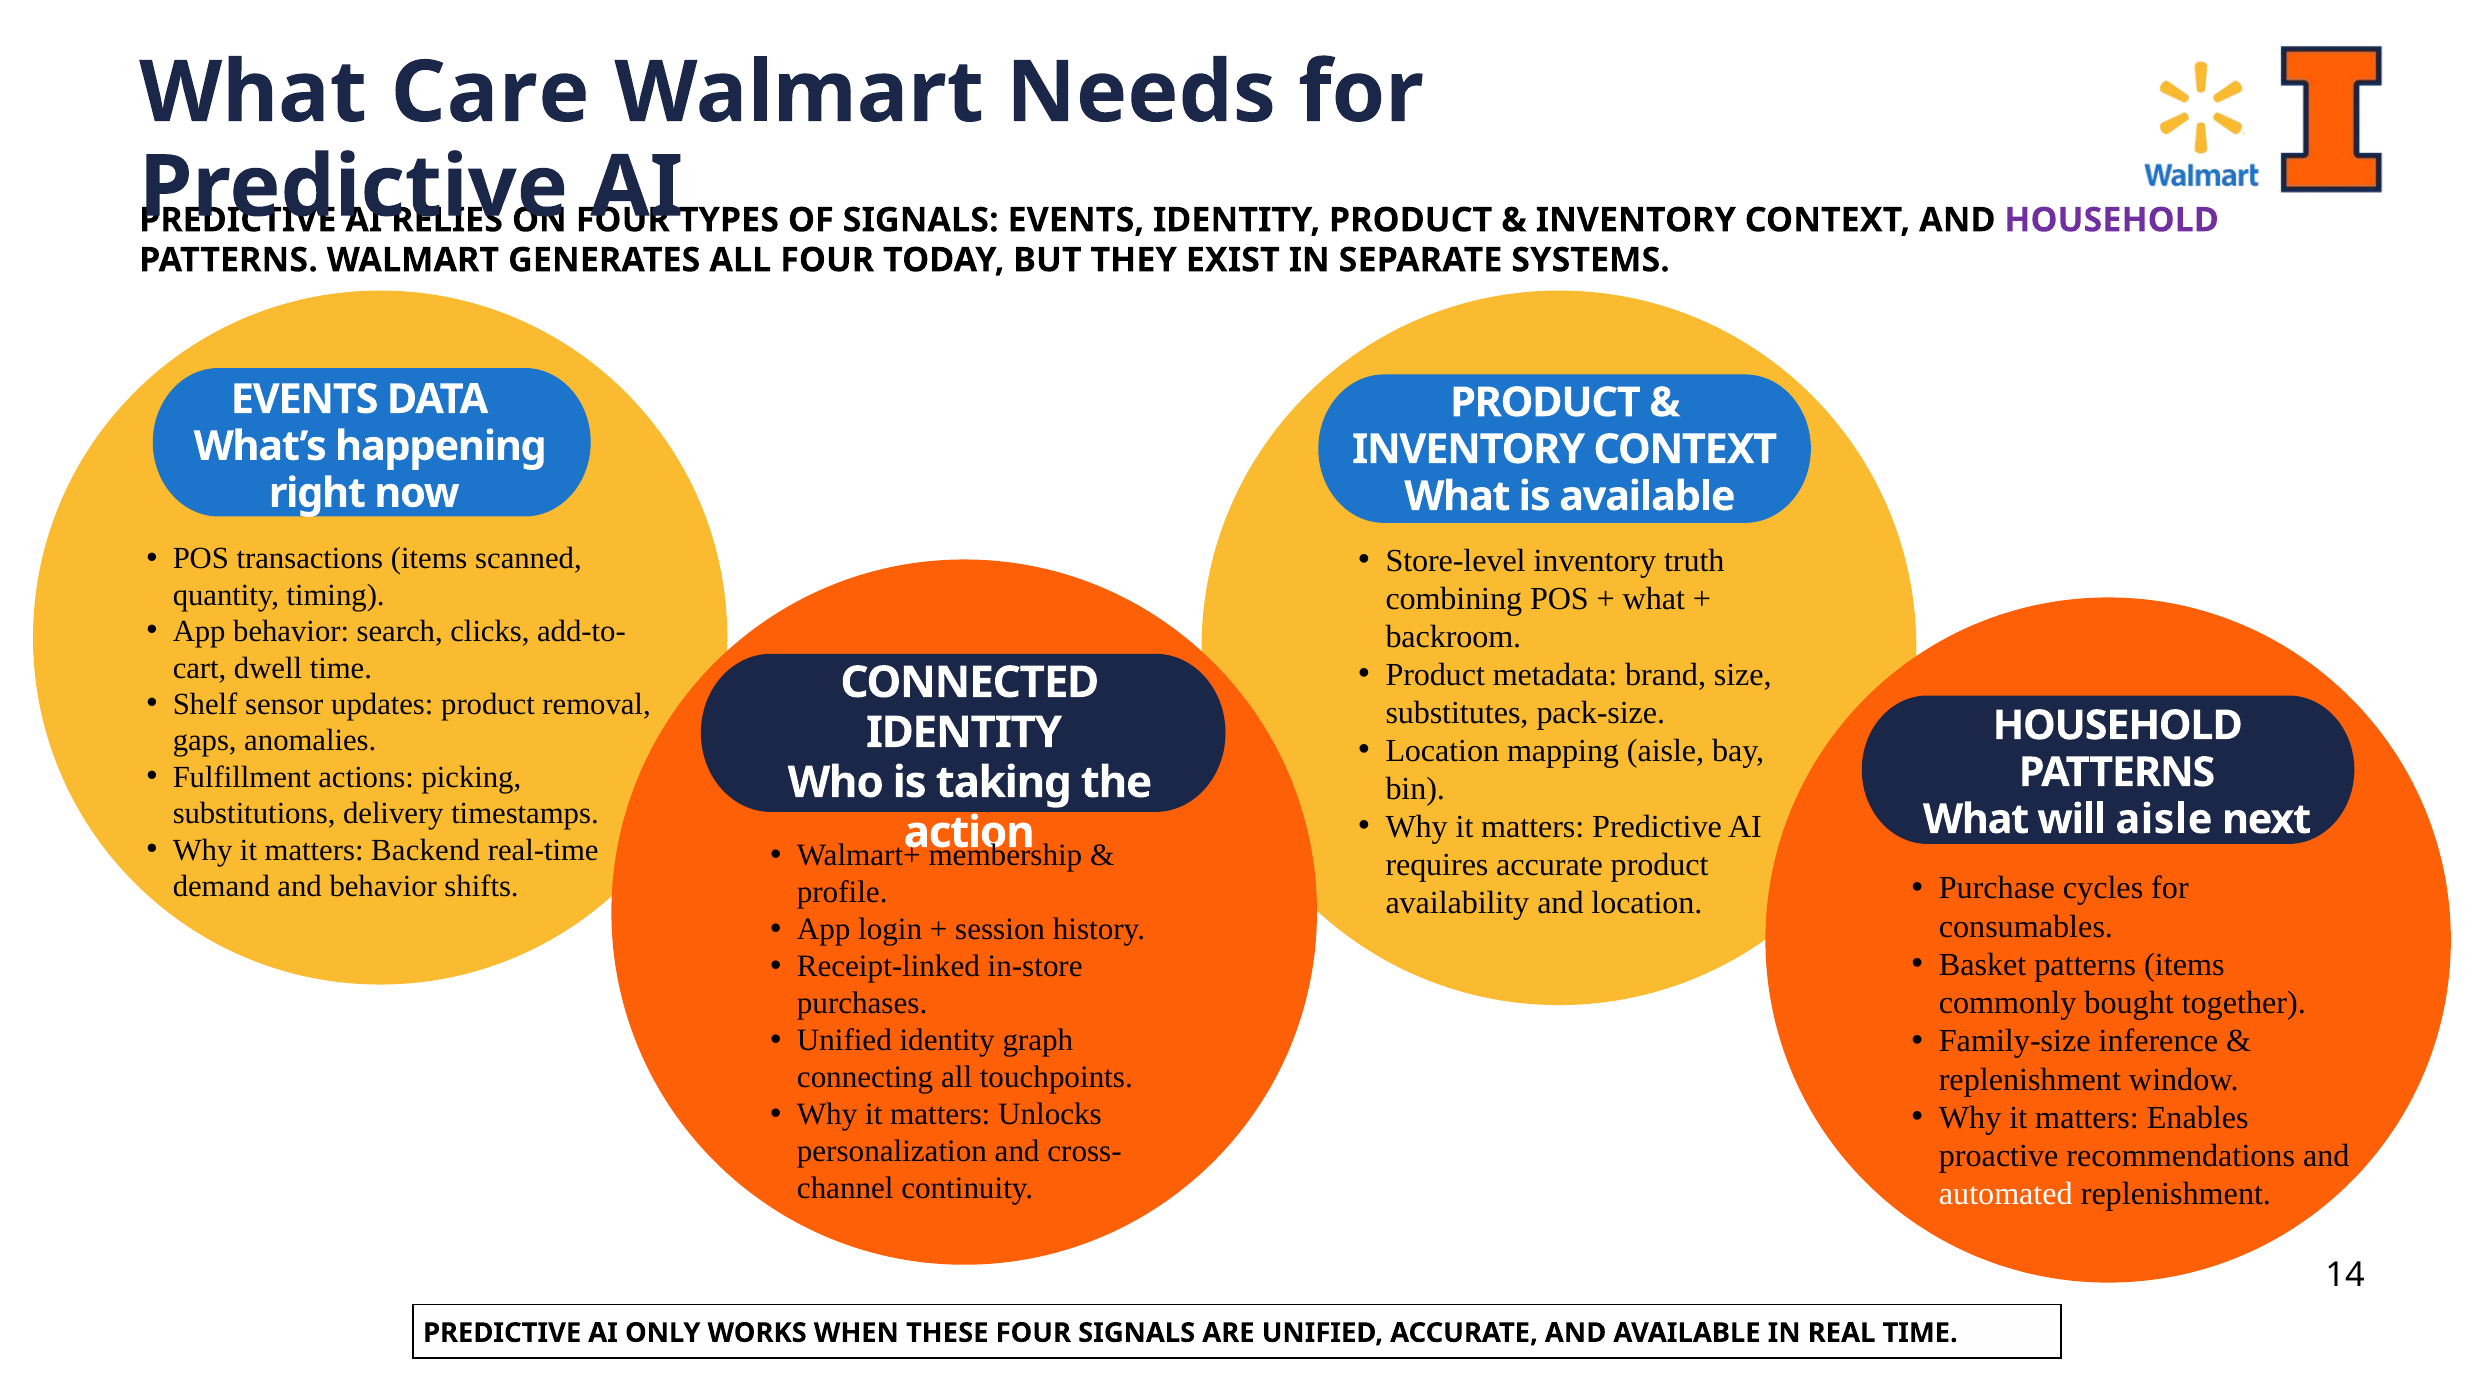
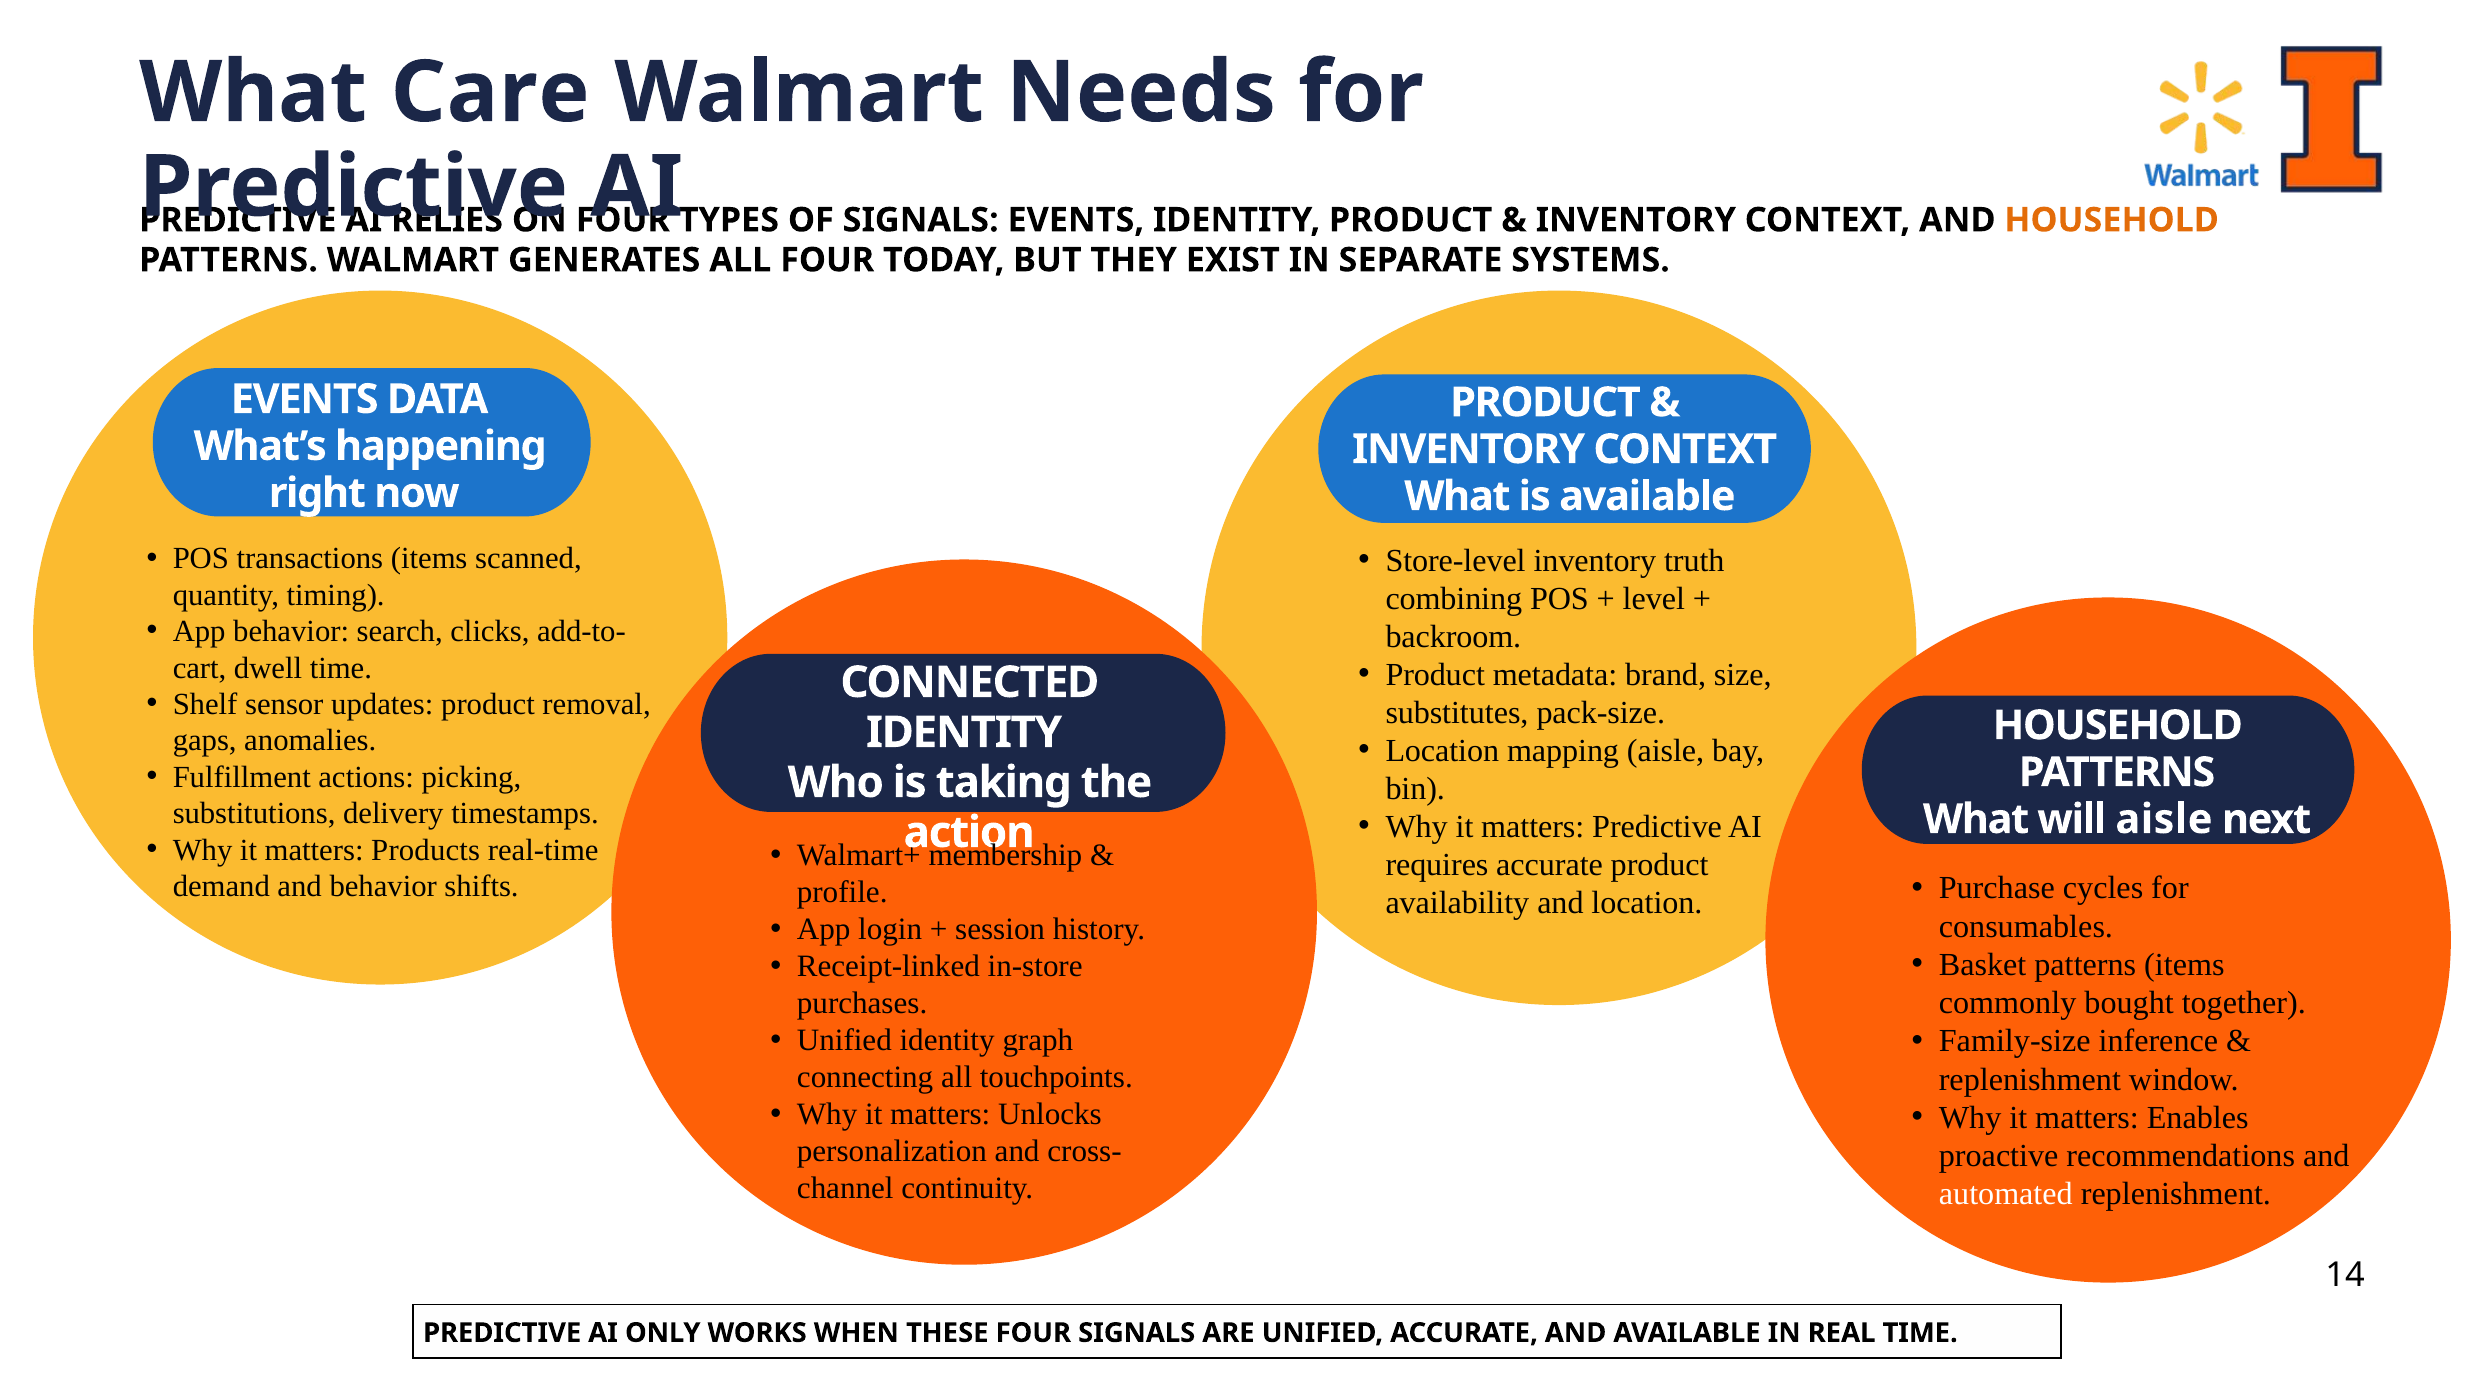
HOUSEHOLD colour: purple -> orange (2112, 220)
what: what -> level (1654, 599)
Backend: Backend -> Products (426, 851)
